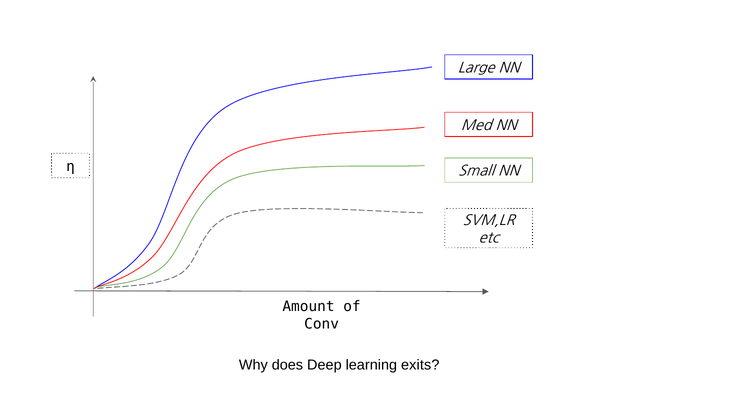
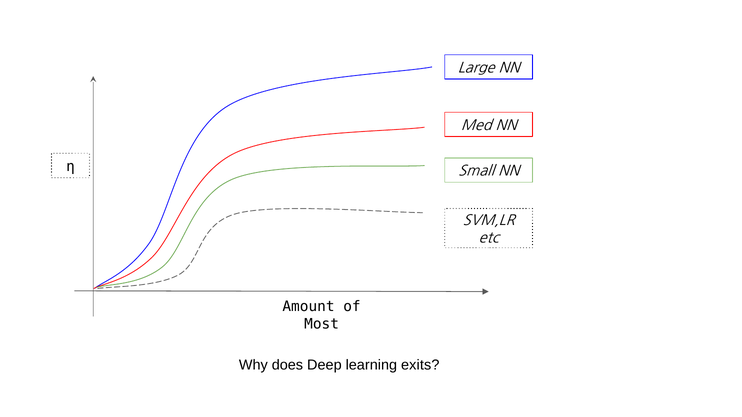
Conv: Conv -> Most (322, 324)
